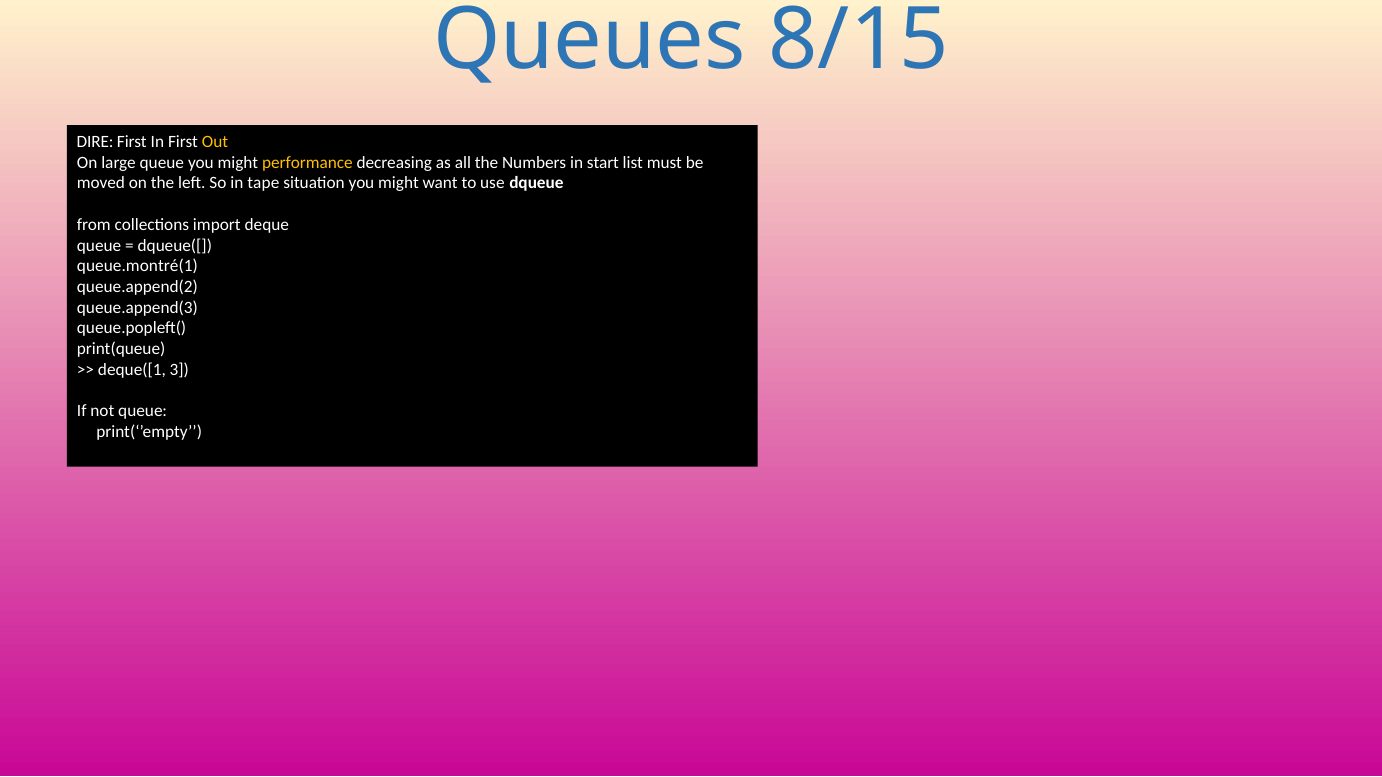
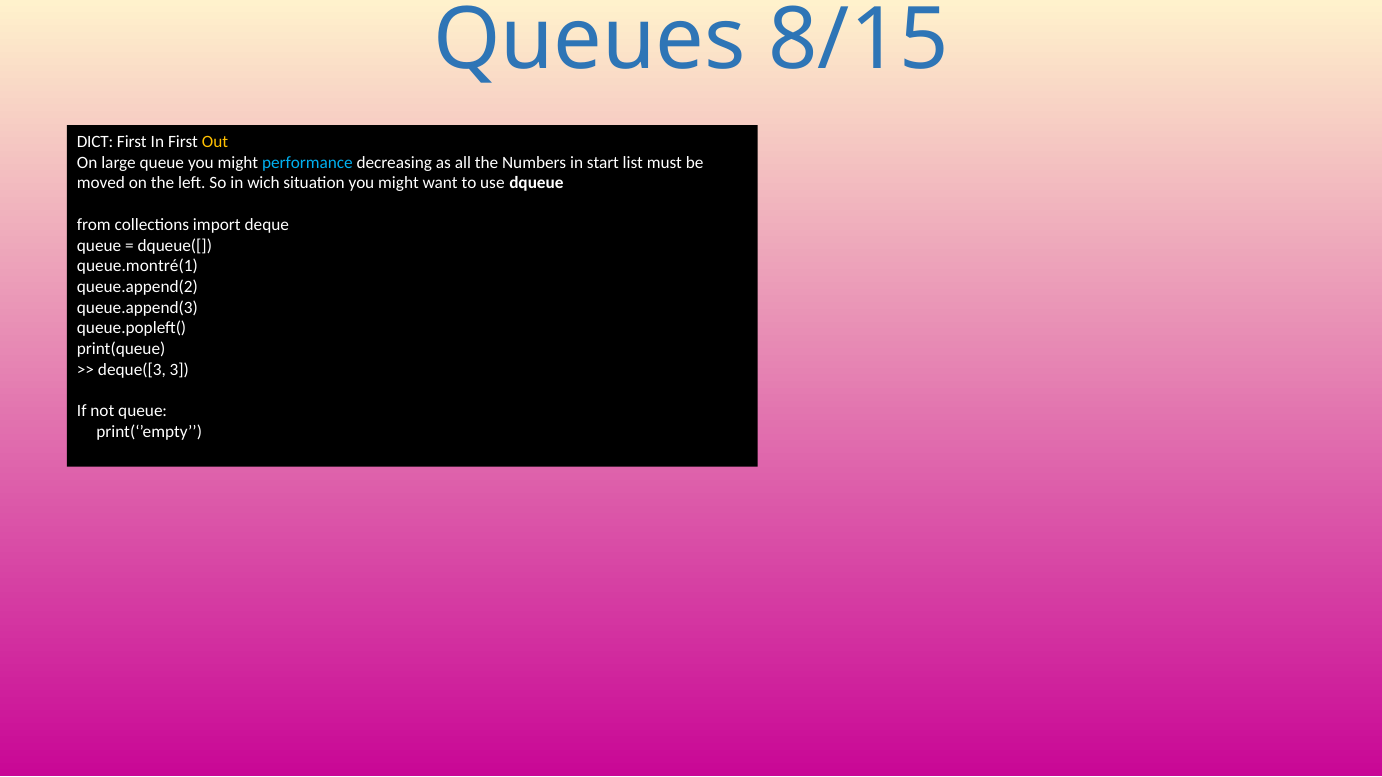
DIRE: DIRE -> DICT (95, 142)
performance colour: yellow -> light blue (307, 163)
tape: tape -> wich (263, 183)
deque([1: deque([1 -> deque([3 (132, 370)
